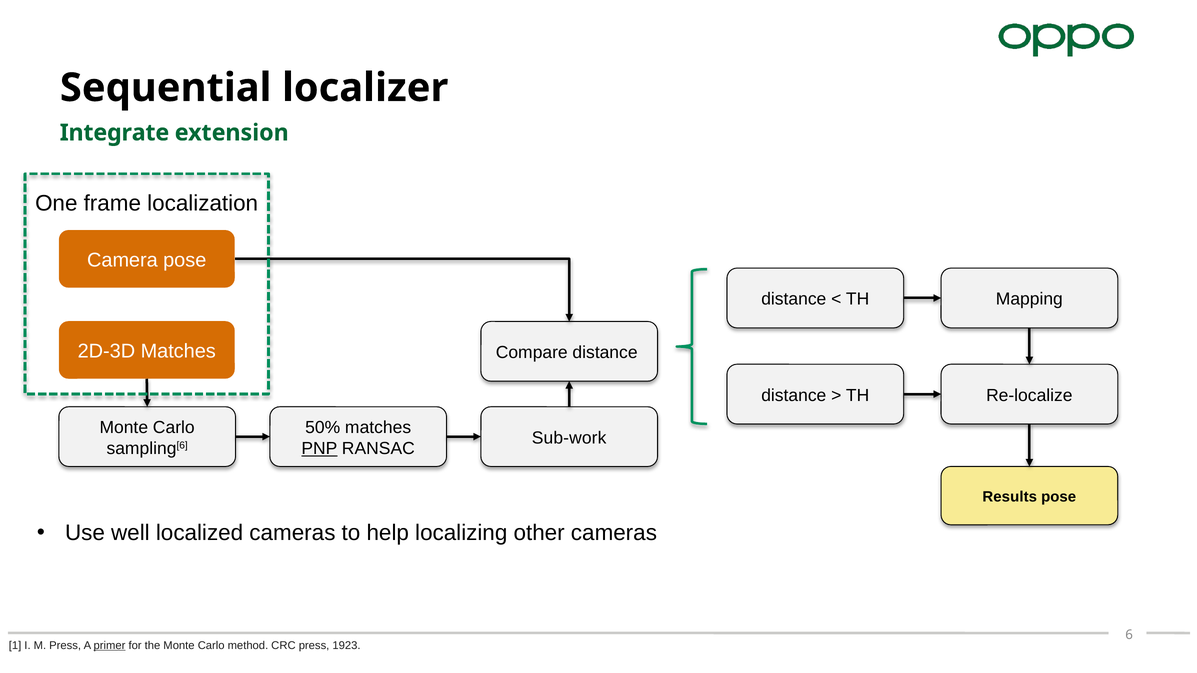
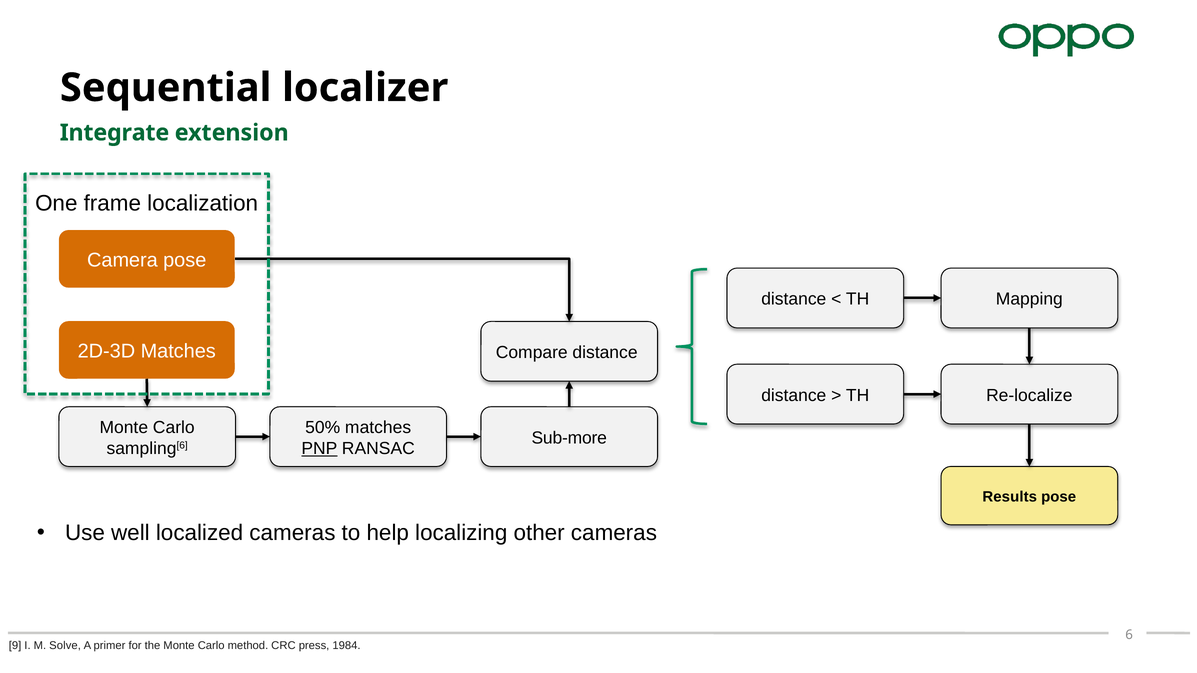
Sub-work: Sub-work -> Sub-more (569, 438)
1: 1 -> 9 (15, 646)
M Press: Press -> Solve (65, 646)
primer underline: present -> none (109, 646)
1923: 1923 -> 1984 (347, 646)
